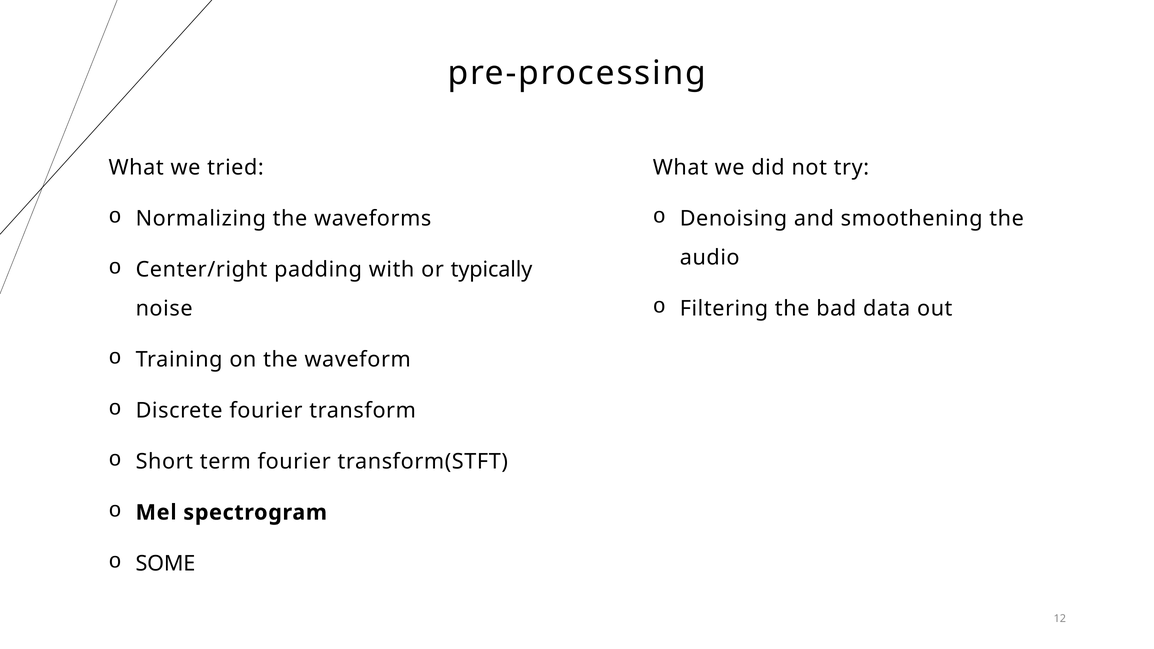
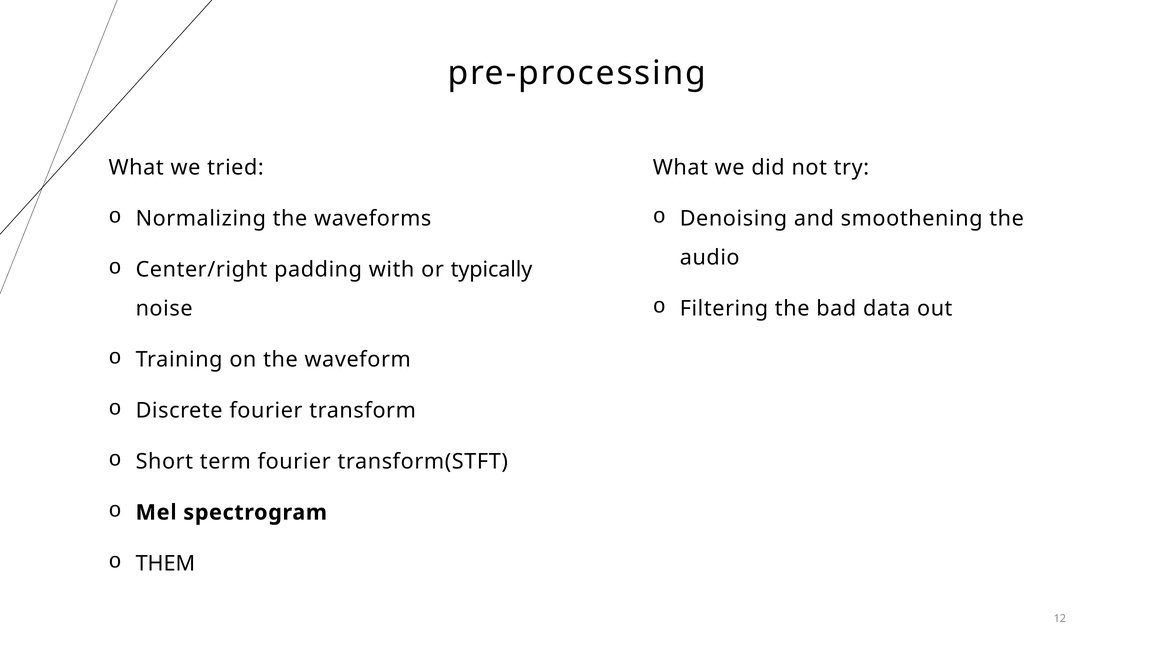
SOME: SOME -> THEM (165, 564)
